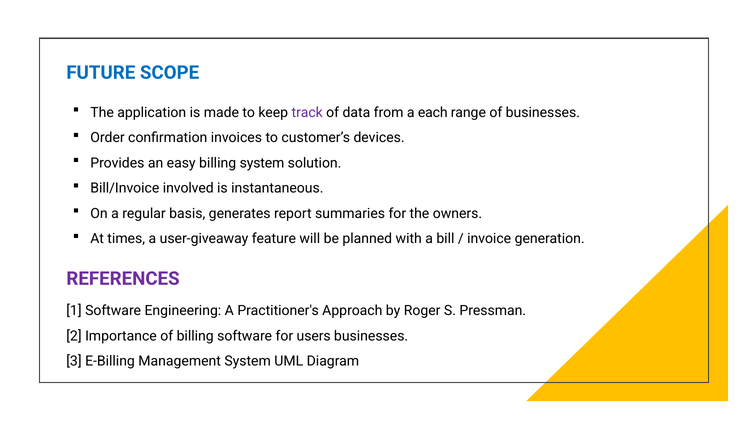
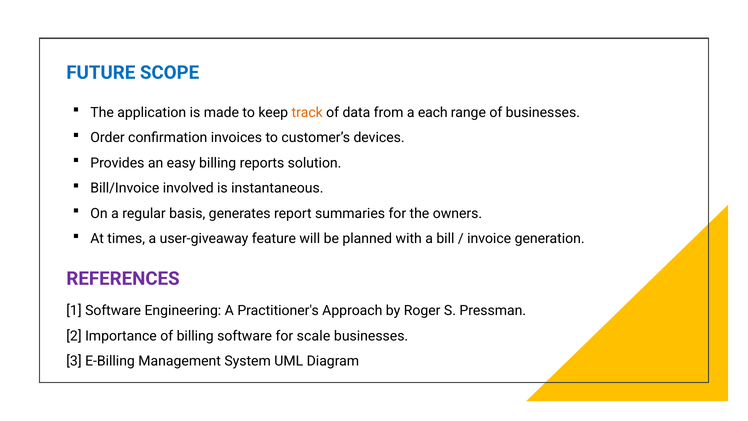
track colour: purple -> orange (307, 112)
billing system: system -> reports (262, 163)
users: users -> scale (314, 336)
